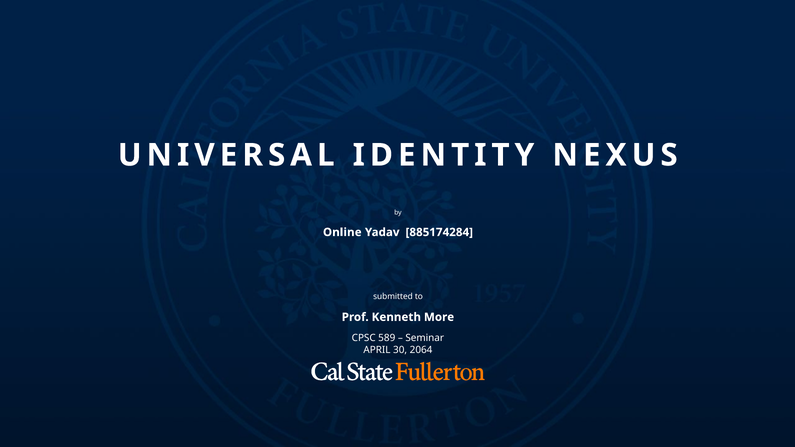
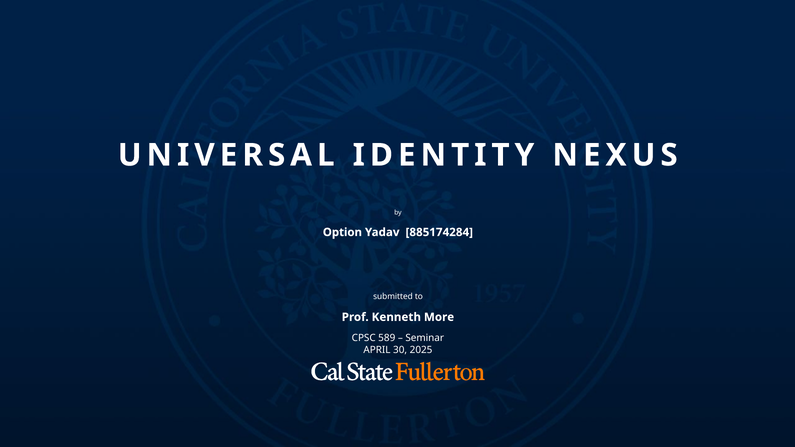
Online: Online -> Option (342, 232)
2064: 2064 -> 2025 (421, 350)
